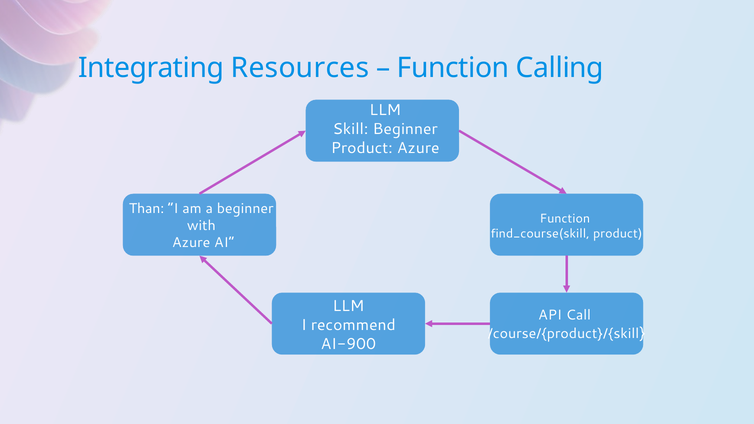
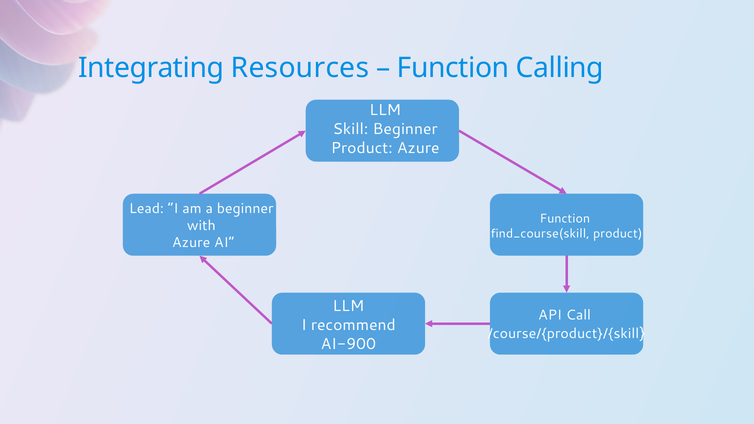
Than: Than -> Lead (146, 208)
